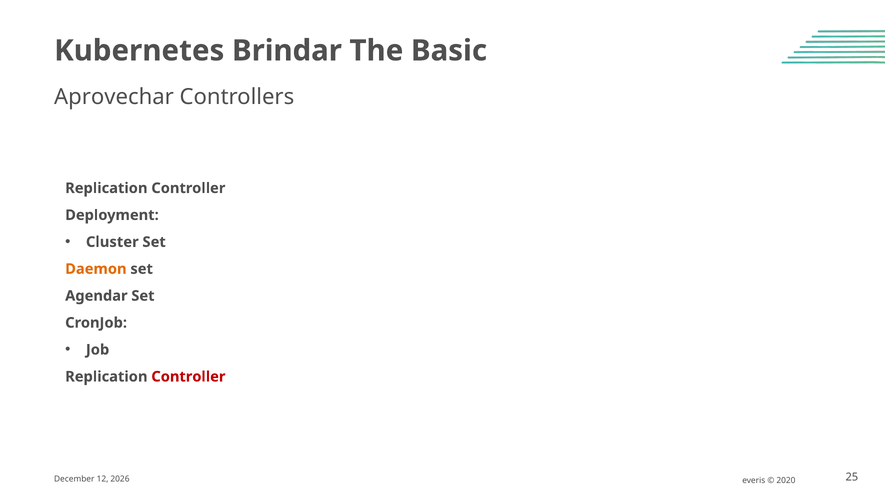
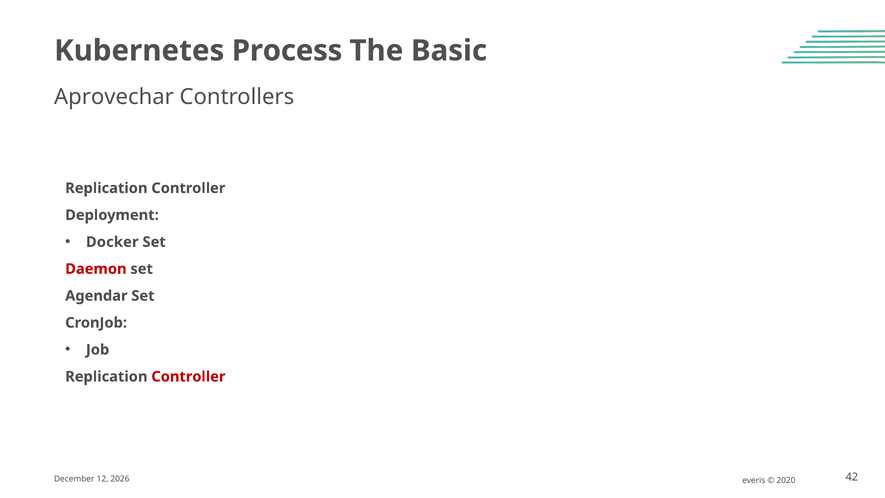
Brindar: Brindar -> Process (287, 51)
Cluster: Cluster -> Docker (112, 242)
Daemon colour: orange -> red (96, 269)
25: 25 -> 42 (852, 477)
